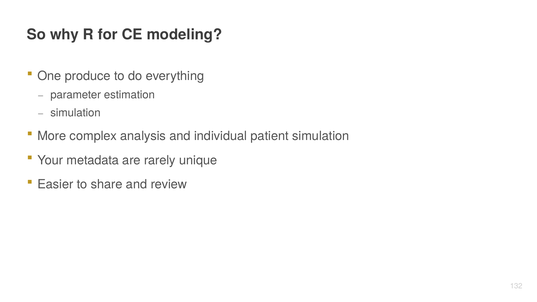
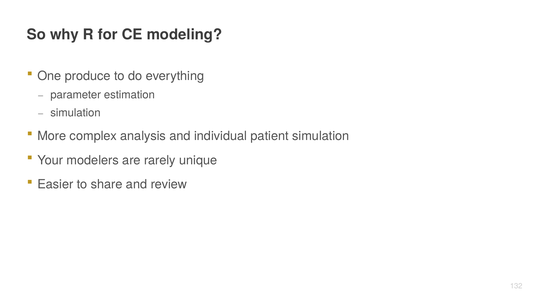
metadata: metadata -> modelers (93, 160)
